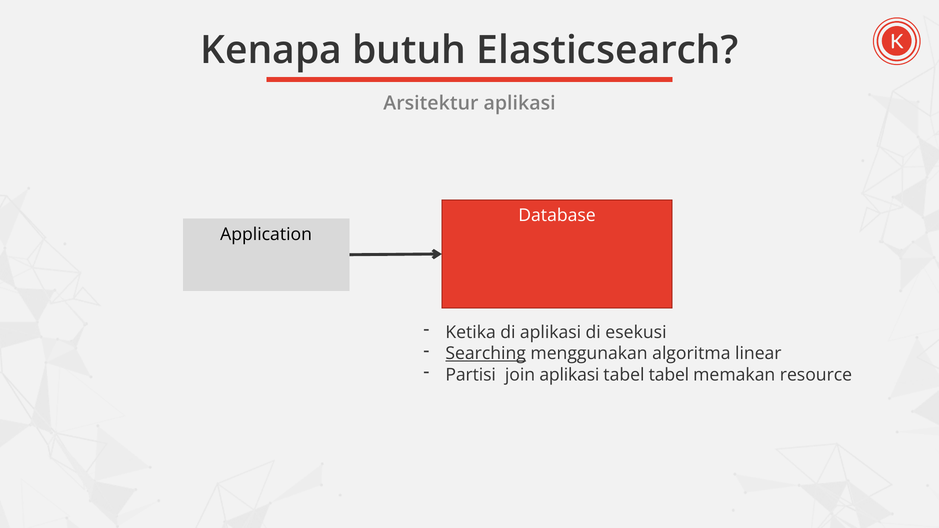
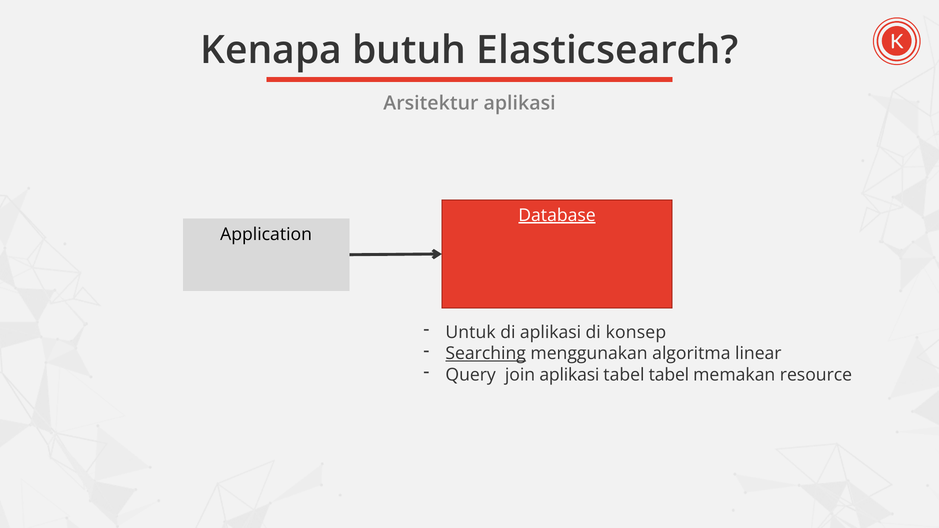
Database underline: none -> present (557, 215)
Ketika: Ketika -> Untuk (471, 333)
esekusi: esekusi -> konsep (636, 333)
Partisi: Partisi -> Query (471, 375)
